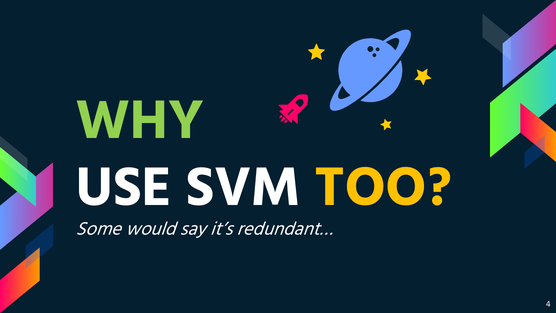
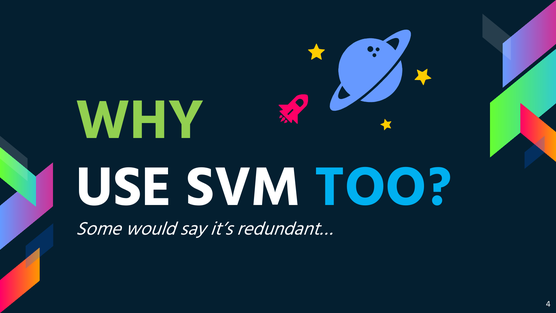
TOO colour: yellow -> light blue (383, 187)
